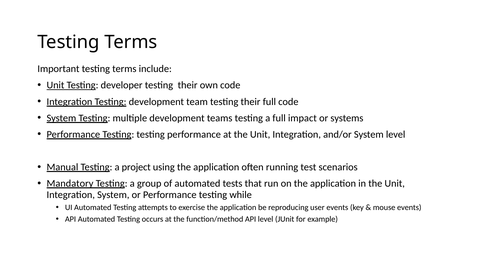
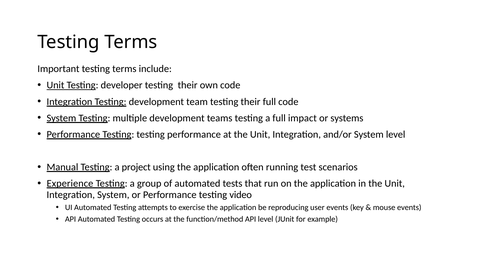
Mandatory: Mandatory -> Experience (70, 184)
while: while -> video (241, 195)
